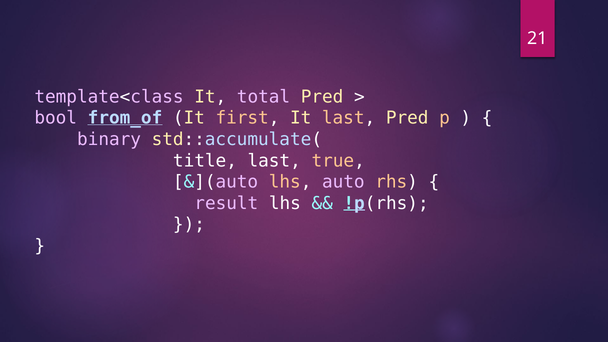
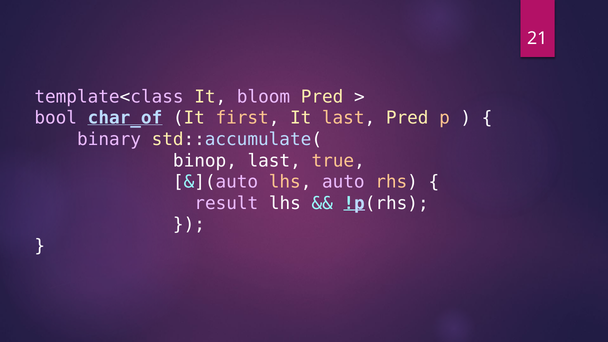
total: total -> bloom (264, 97)
from_of: from_of -> char_of (125, 118)
title: title -> binop (205, 161)
